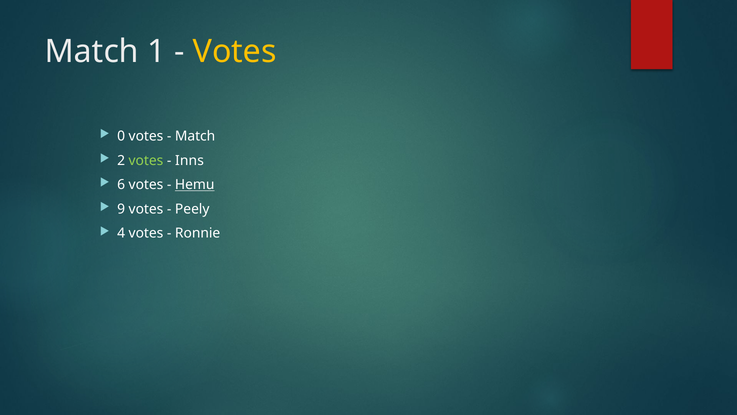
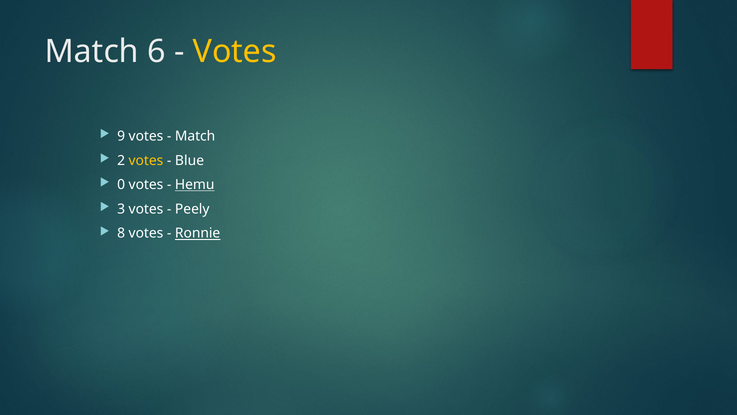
1: 1 -> 6 (156, 52)
0: 0 -> 9 (121, 136)
votes colour: light green -> yellow (146, 160)
Inns: Inns -> Blue (190, 160)
6: 6 -> 0 (121, 185)
9: 9 -> 3 (121, 209)
4: 4 -> 8 (121, 233)
Ronnie underline: none -> present (198, 233)
